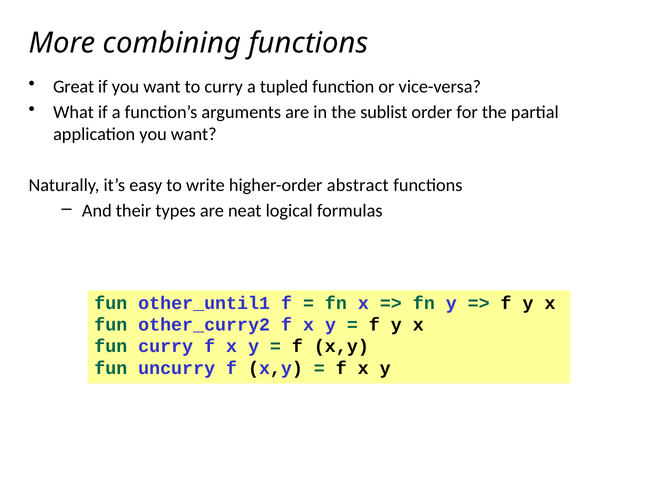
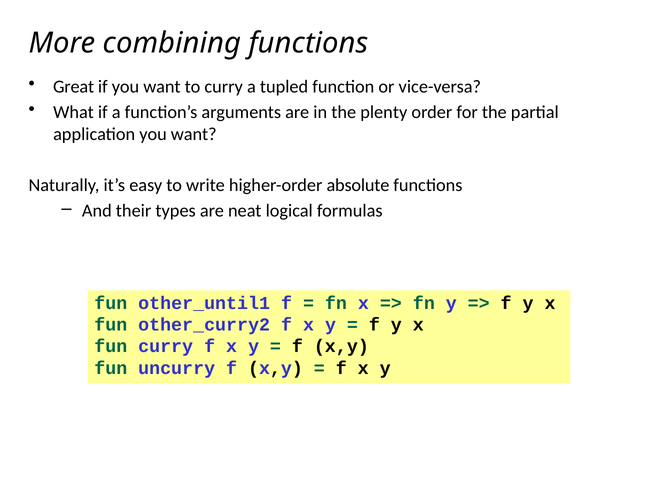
sublist: sublist -> plenty (384, 112)
abstract: abstract -> absolute (358, 186)
